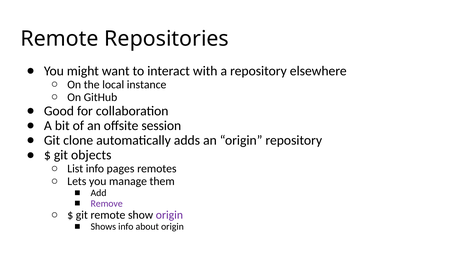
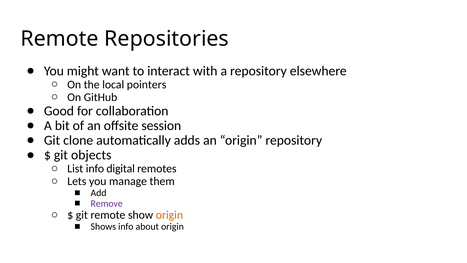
instance: instance -> pointers (147, 84)
pages: pages -> digital (121, 169)
origin colour: purple -> orange (169, 215)
